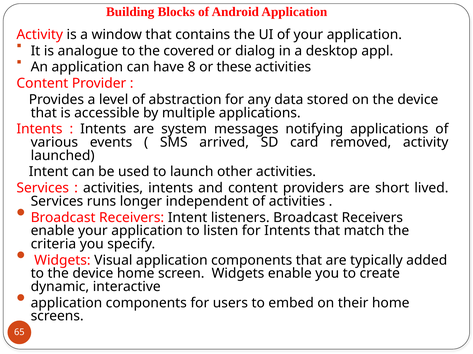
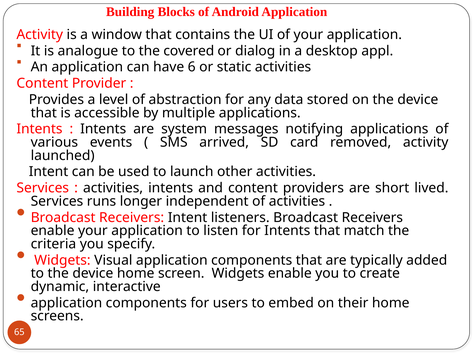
8: 8 -> 6 (192, 67)
these: these -> static (234, 67)
